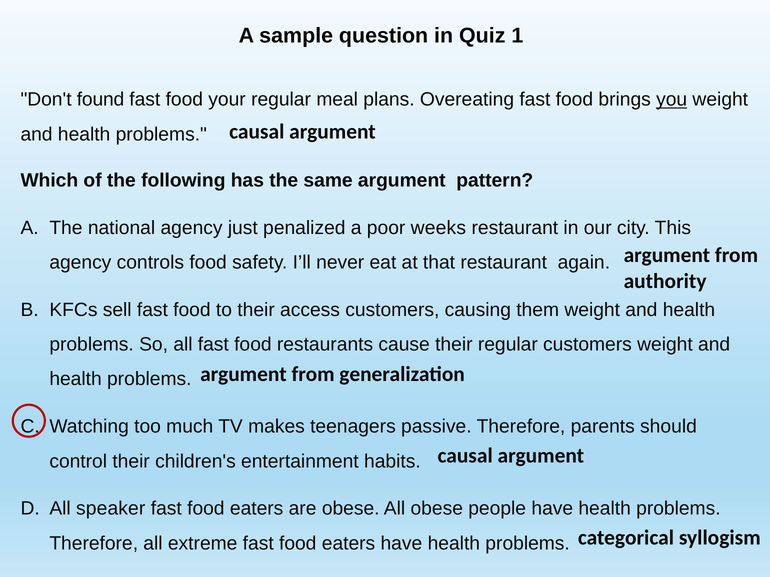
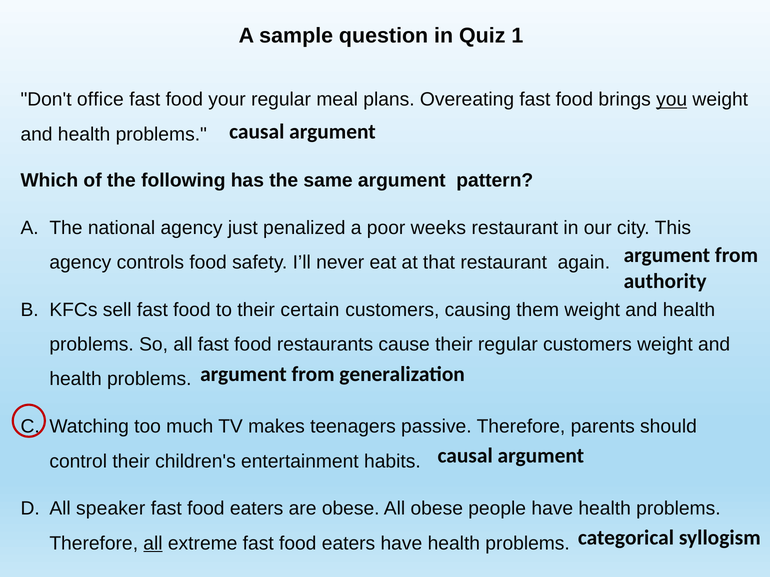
found: found -> office (100, 100)
access: access -> certain (310, 310)
all underline: none -> present (153, 544)
